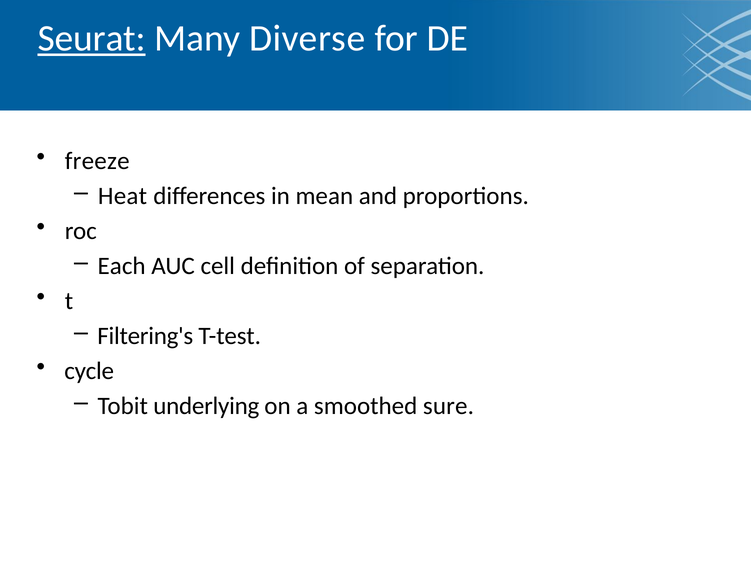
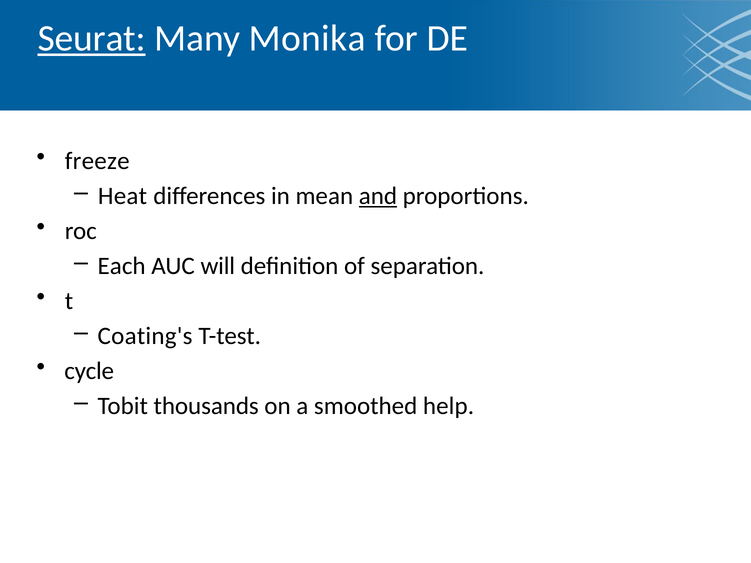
Diverse: Diverse -> Monika (307, 39)
and underline: none -> present (378, 196)
cell: cell -> will (218, 266)
Filtering's: Filtering's -> Coating's (145, 336)
underlying: underlying -> thousands (206, 406)
sure: sure -> help (449, 406)
